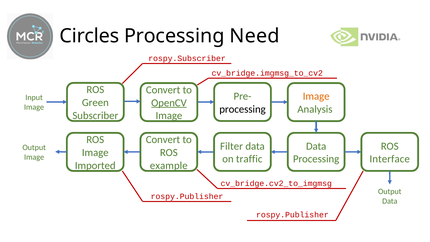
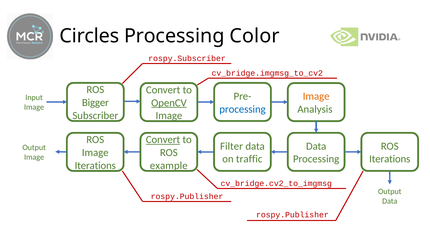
Need: Need -> Color (255, 36)
Green: Green -> Bigger (95, 103)
processing colour: black -> blue (243, 109)
Convert underline: none -> present (163, 140)
Interface: Interface -> Iterations (390, 159)
Imported: Imported -> Iterations (95, 165)
